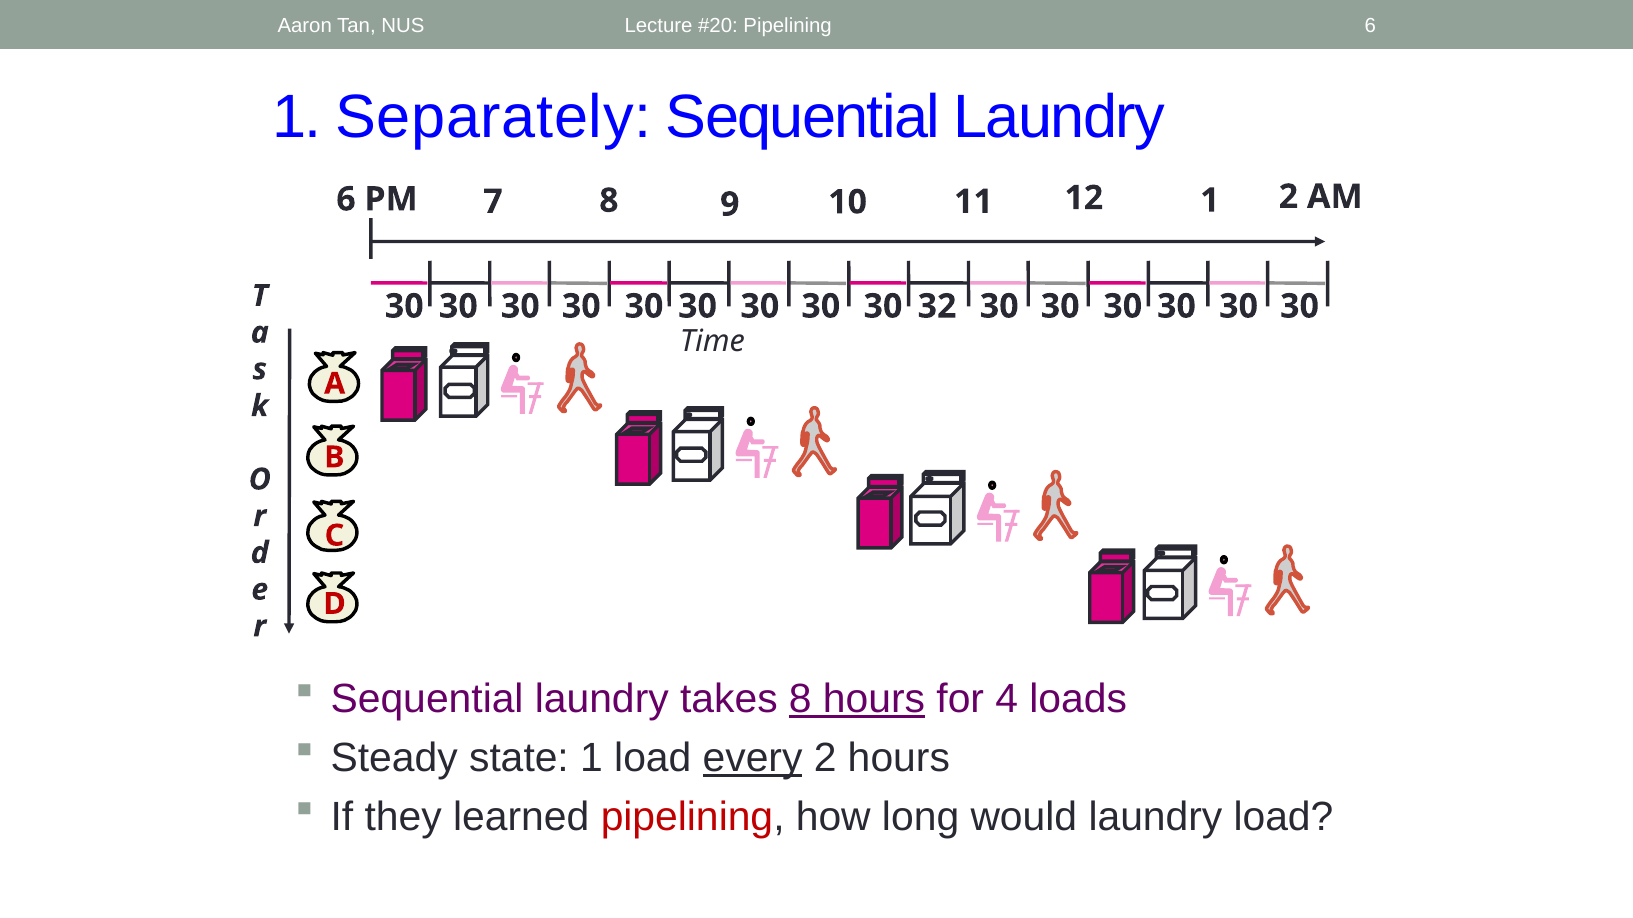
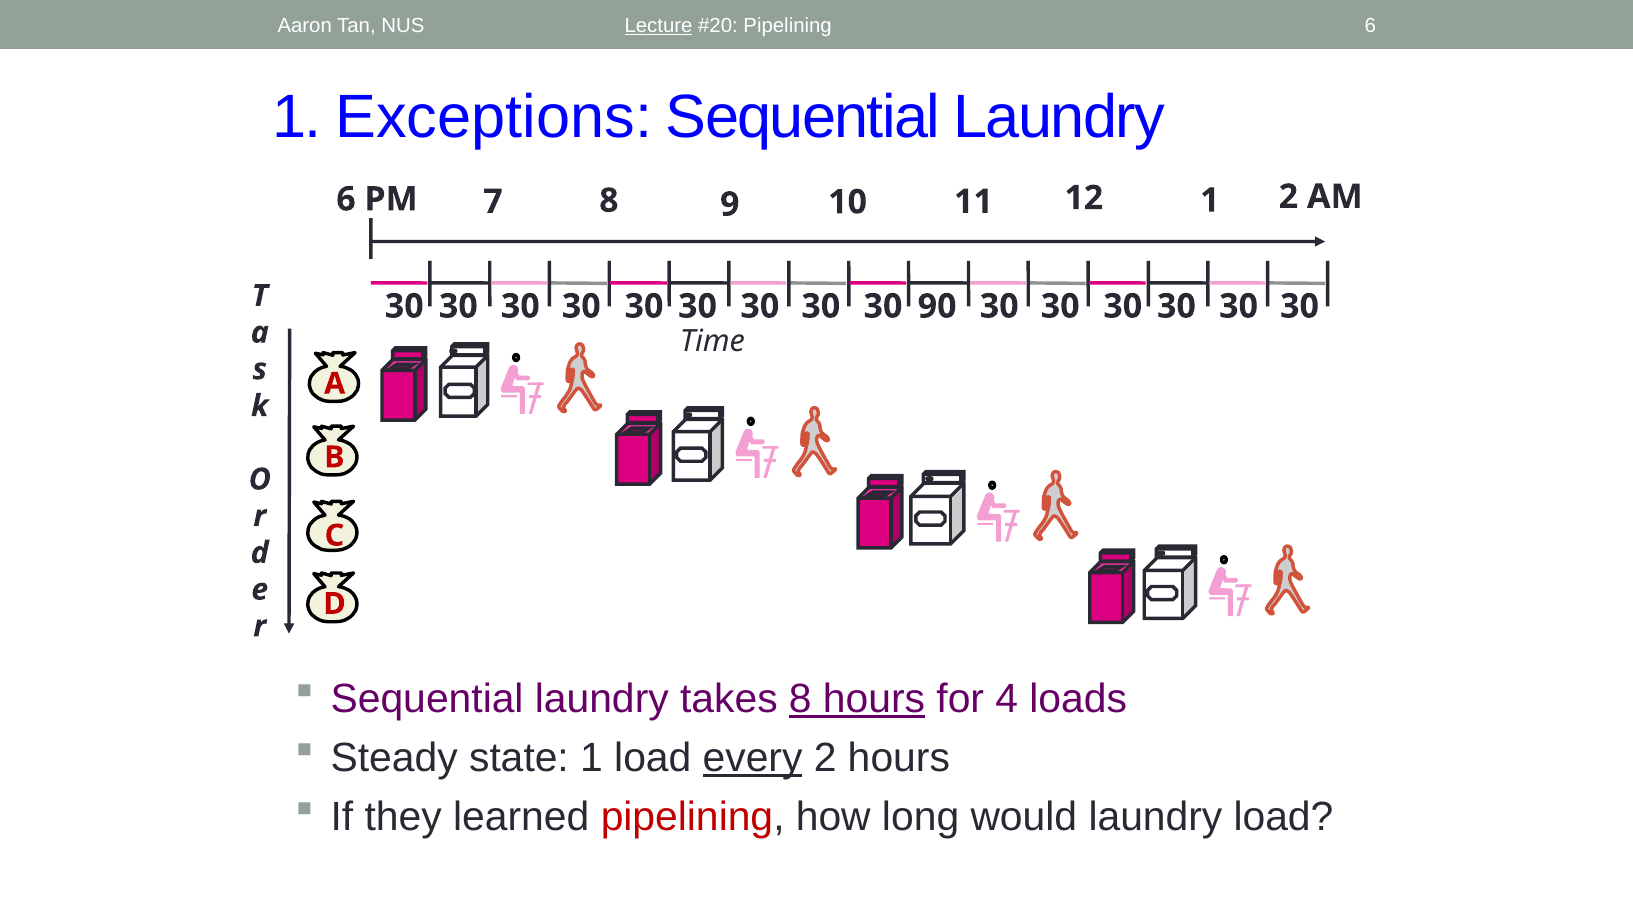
Lecture underline: none -> present (659, 26)
Separately: Separately -> Exceptions (494, 118)
32: 32 -> 90 (937, 307)
